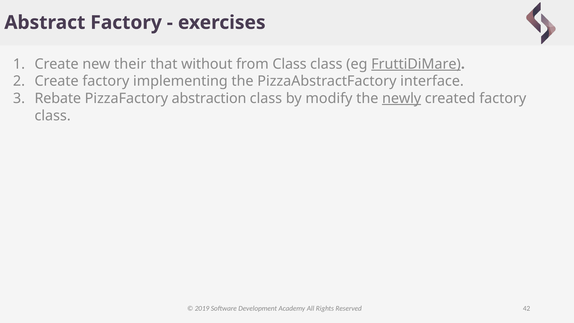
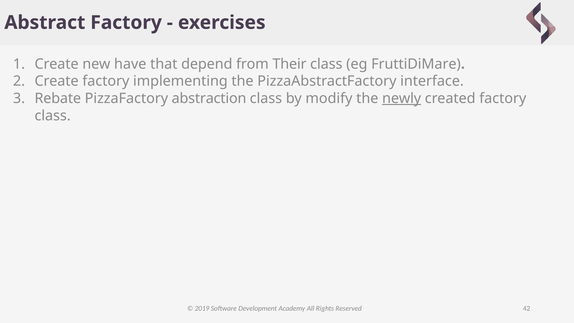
their: their -> have (130, 64)
without: without -> depend (207, 64)
from Class: Class -> Their (290, 64)
FruttiDiMare underline: present -> none (416, 64)
